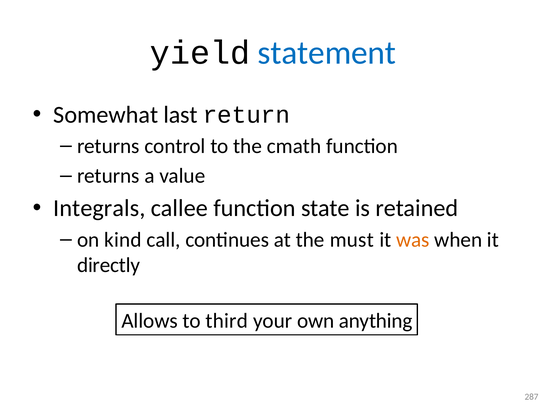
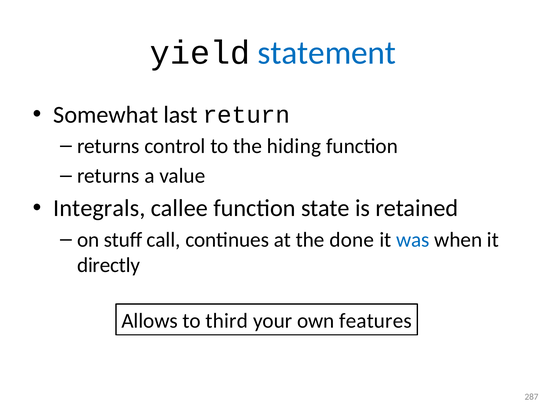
cmath: cmath -> hiding (294, 146)
kind: kind -> stuff (123, 239)
must: must -> done (352, 239)
was colour: orange -> blue (413, 239)
anything: anything -> features (375, 321)
